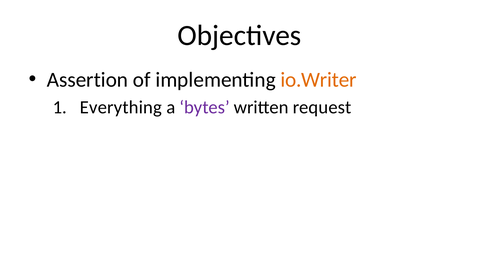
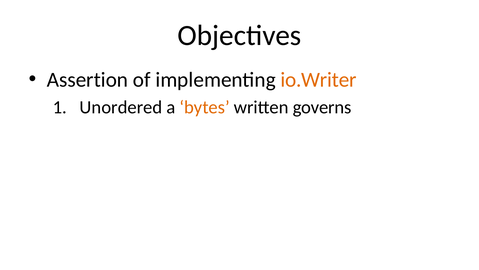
Everything: Everything -> Unordered (121, 107)
bytes colour: purple -> orange (205, 107)
request: request -> governs (322, 107)
